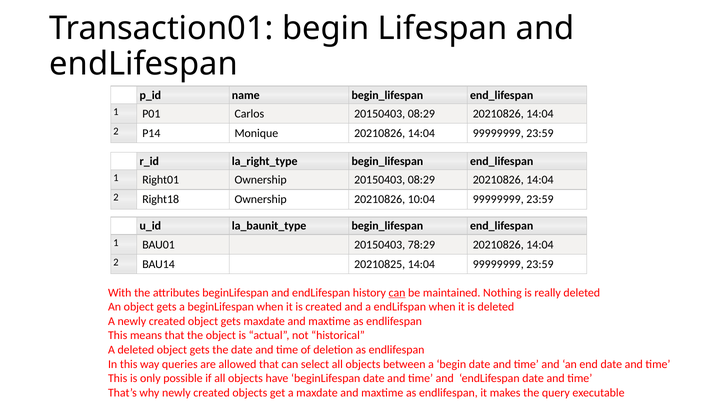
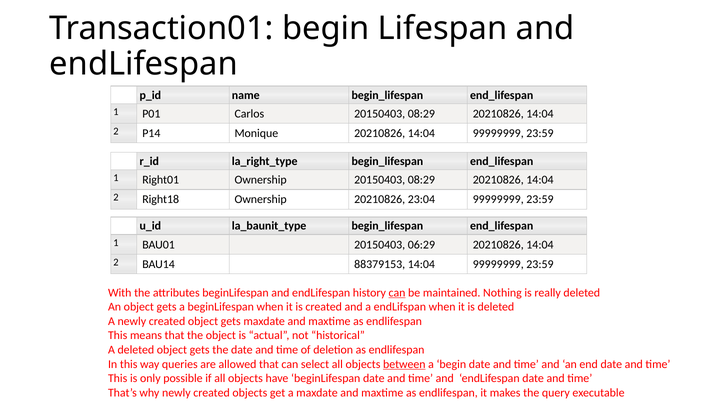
10:04: 10:04 -> 23:04 (421, 199)
78:29: 78:29 -> 06:29 (421, 244)
20210825: 20210825 -> 88379153 (380, 264)
between underline: none -> present (404, 364)
